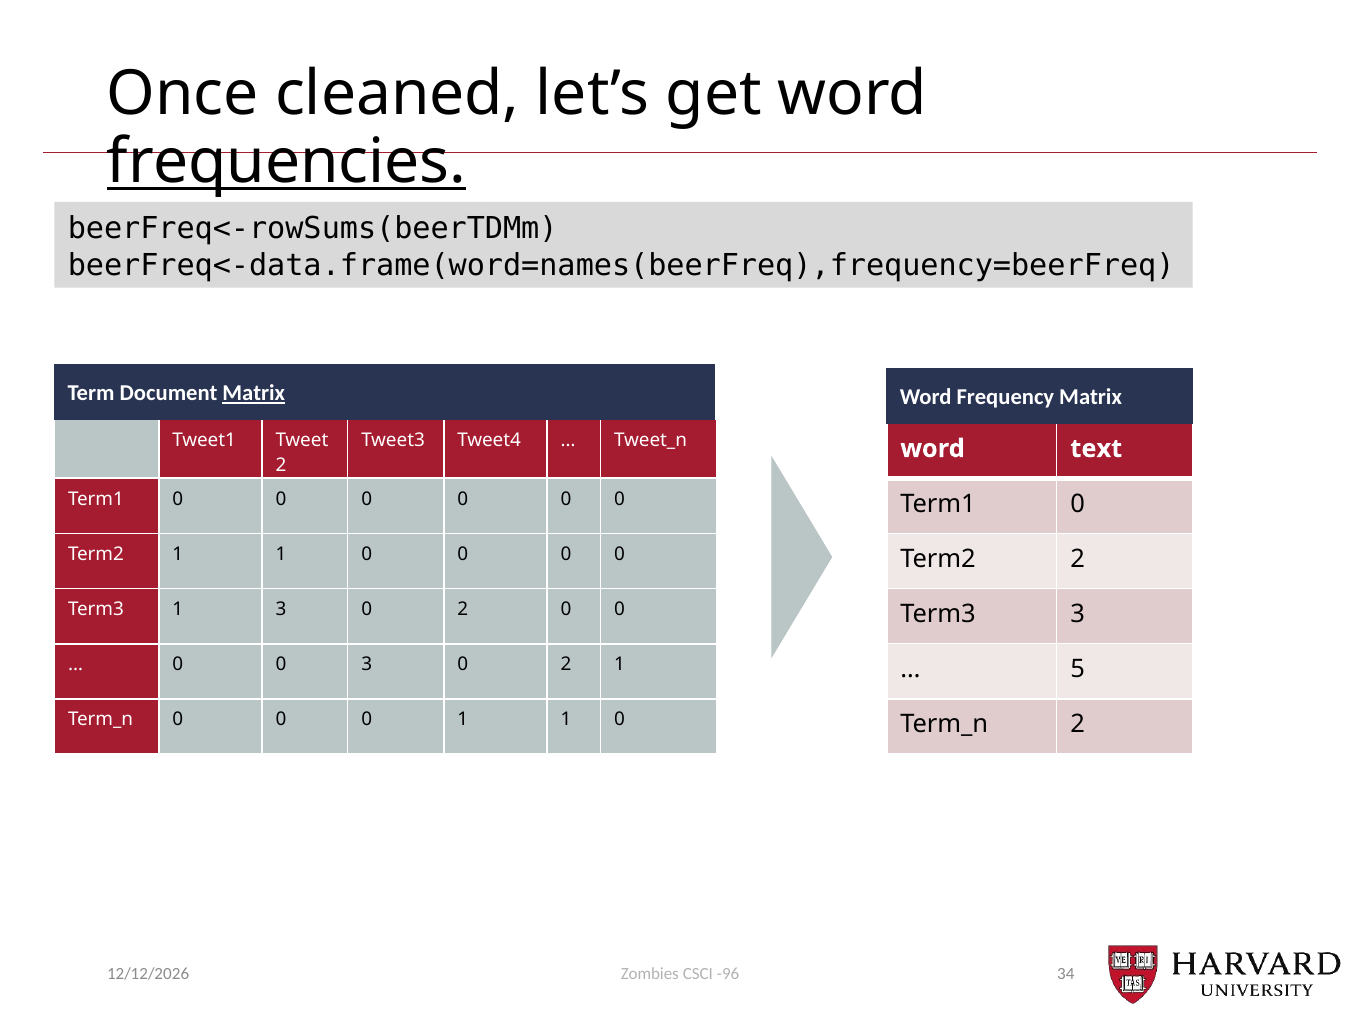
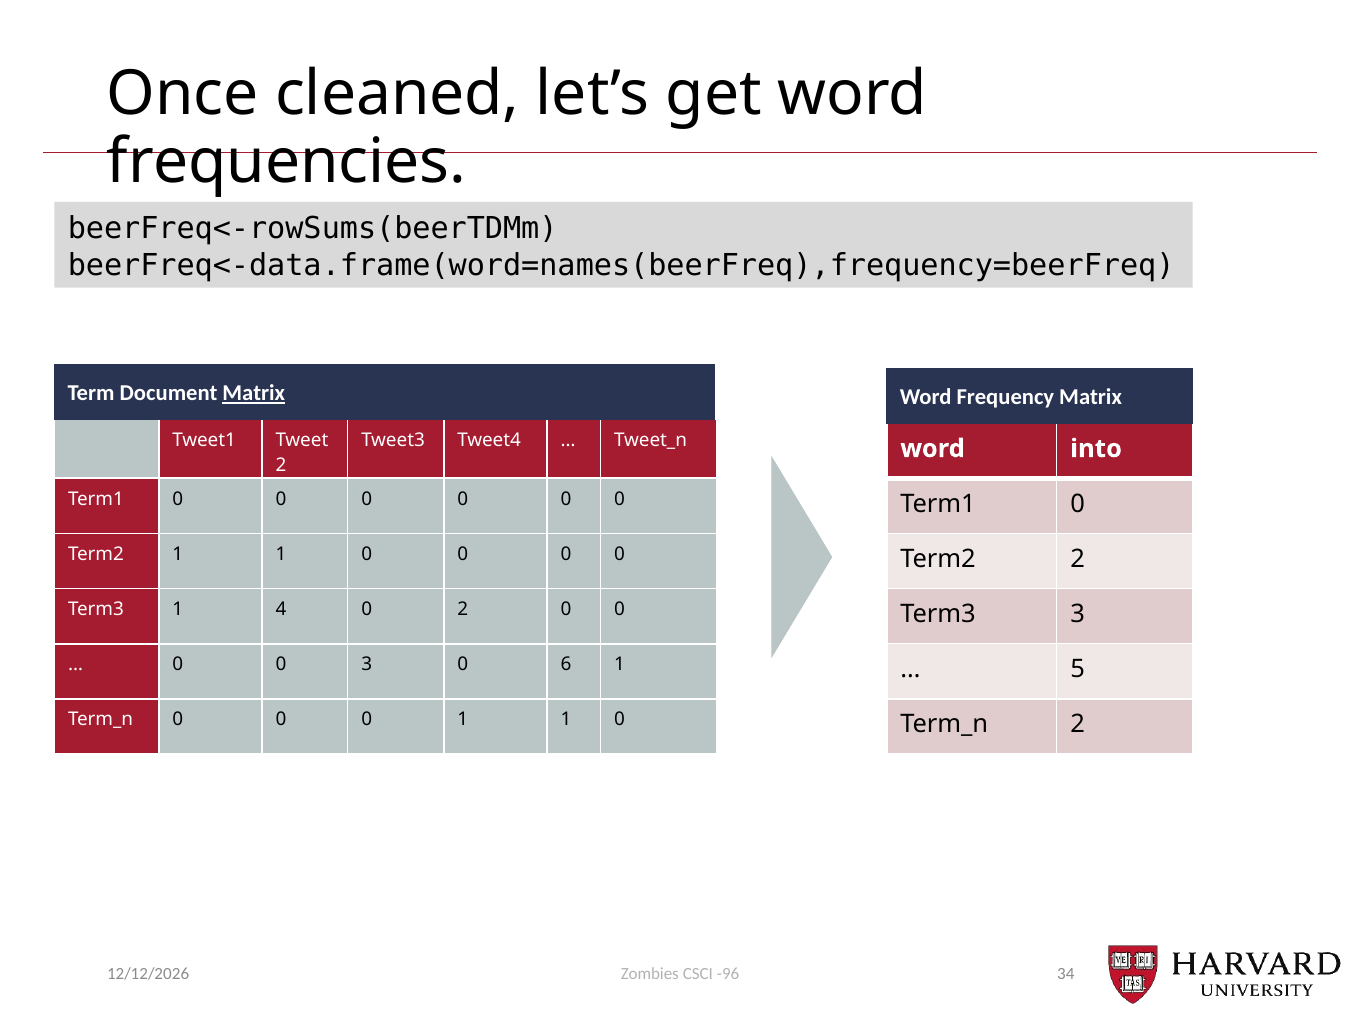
frequencies underline: present -> none (286, 162)
text: text -> into (1096, 449)
1 3: 3 -> 4 (281, 609)
0 3 0 2: 2 -> 6 (566, 664)
